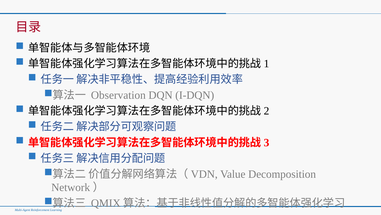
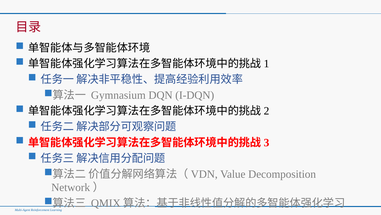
Observation: Observation -> Gymnasium (118, 95)
